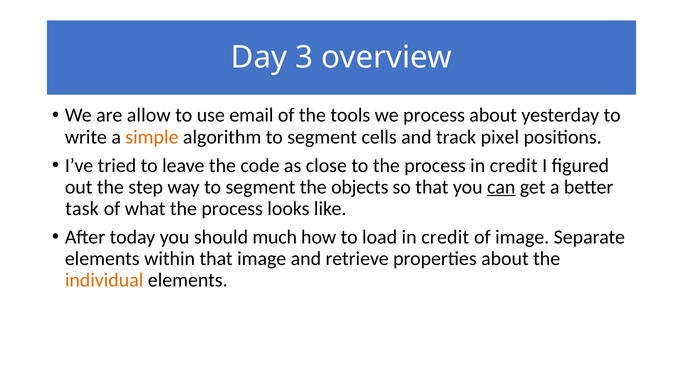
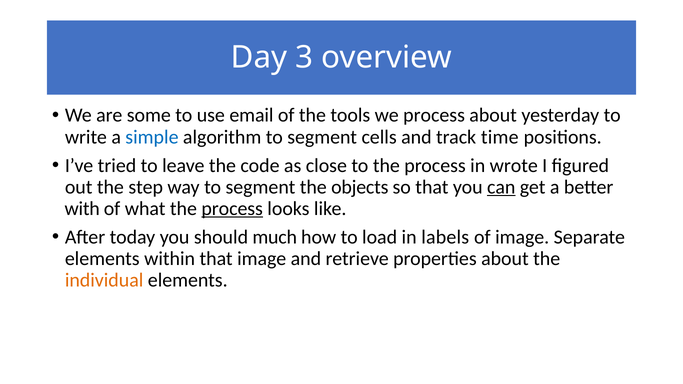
allow: allow -> some (149, 115)
simple colour: orange -> blue (152, 137)
pixel: pixel -> time (500, 137)
process in credit: credit -> wrote (514, 166)
task: task -> with (82, 209)
process underline: none -> present (232, 209)
load in credit: credit -> labels (445, 237)
